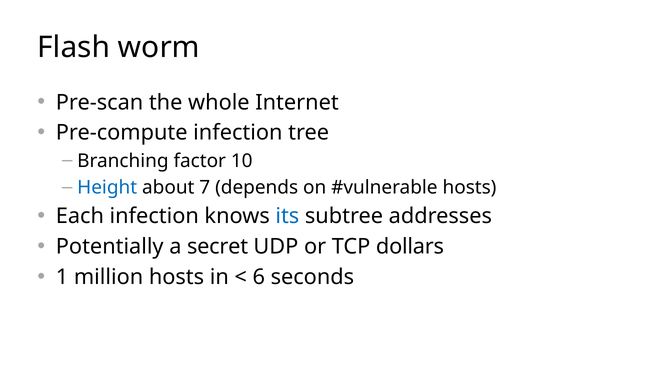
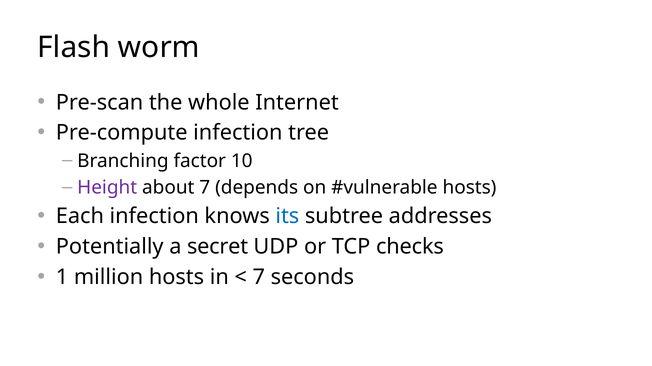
Height colour: blue -> purple (107, 188)
dollars: dollars -> checks (410, 247)
6: 6 -> 7 (259, 278)
